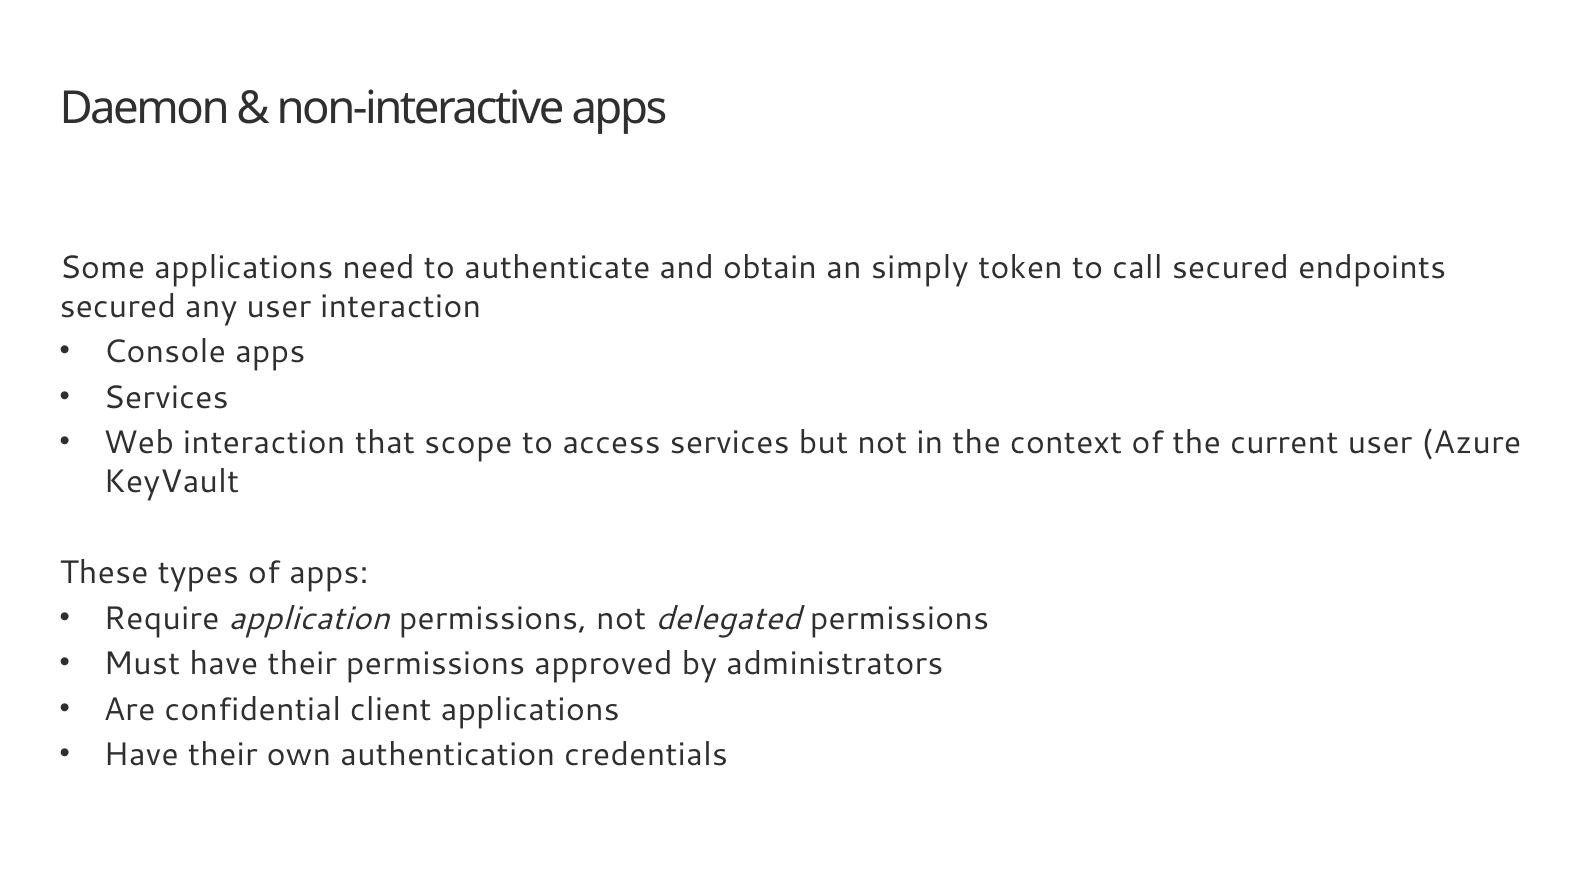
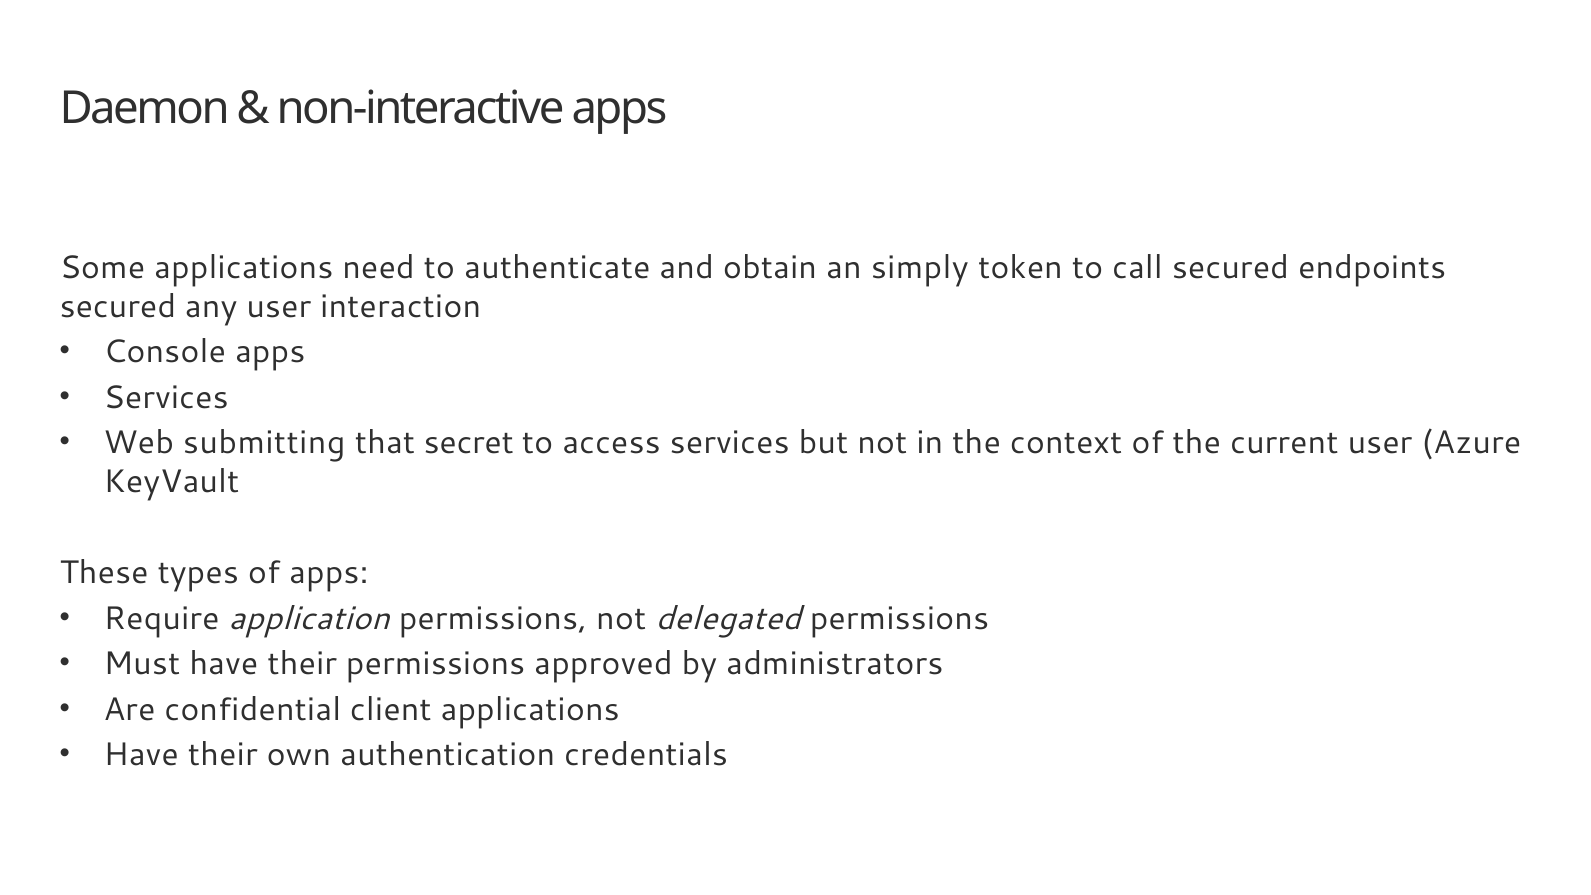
Web interaction: interaction -> submitting (264, 443)
scope: scope -> secret (469, 443)
